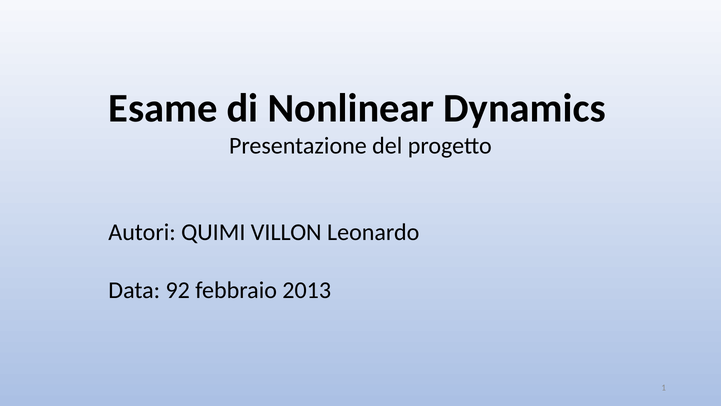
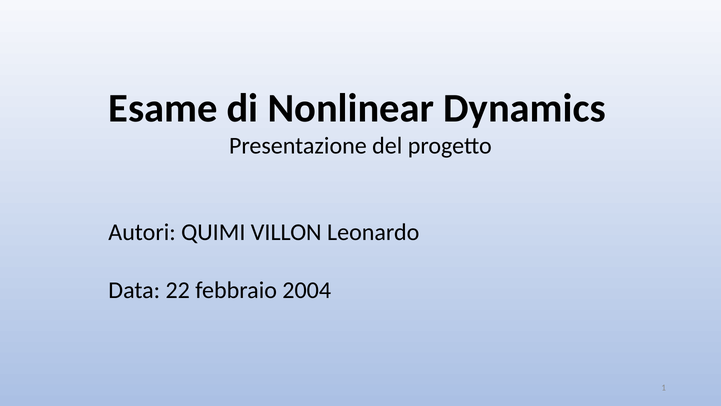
92: 92 -> 22 (178, 290)
2013: 2013 -> 2004 (307, 290)
